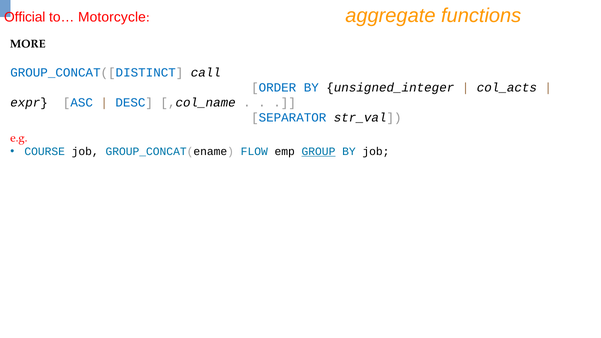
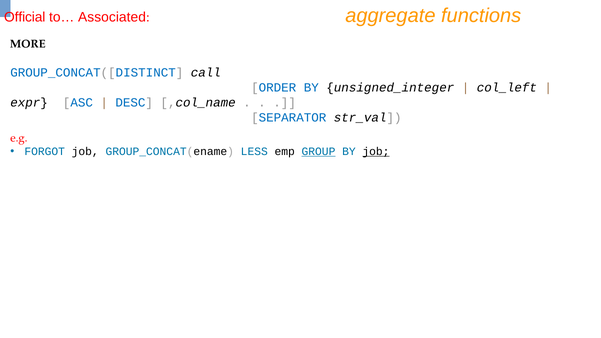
Motorcycle: Motorcycle -> Associated (112, 17)
col_acts: col_acts -> col_left (507, 88)
COURSE: COURSE -> FORGOT (45, 152)
FLOW: FLOW -> LESS (254, 152)
job underline: none -> present (376, 152)
